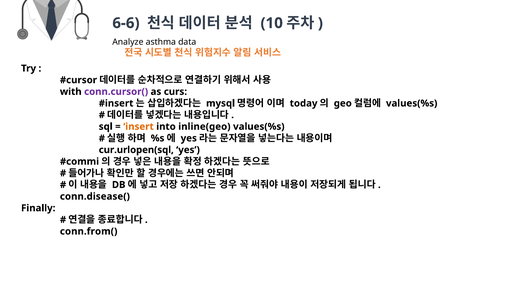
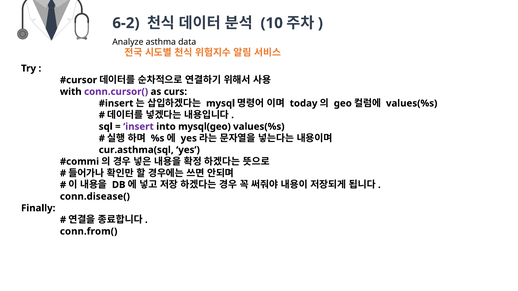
6-6: 6-6 -> 6-2 (126, 23)
insert colour: orange -> purple (138, 127)
inline(geo: inline(geo -> mysql(geo (204, 127)
cur.urlopen(sql: cur.urlopen(sql -> cur.asthma(sql (136, 150)
